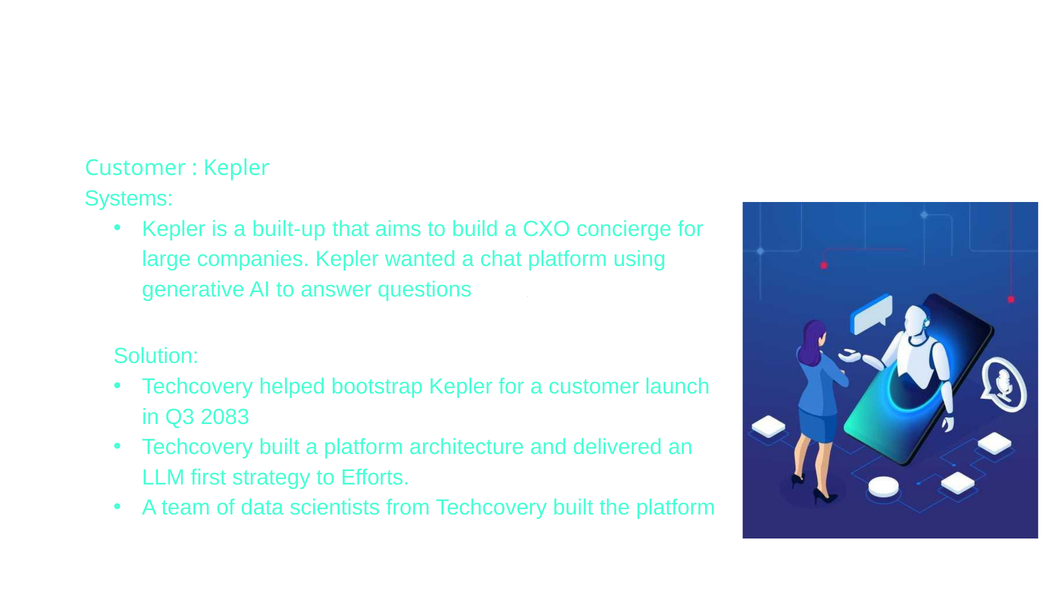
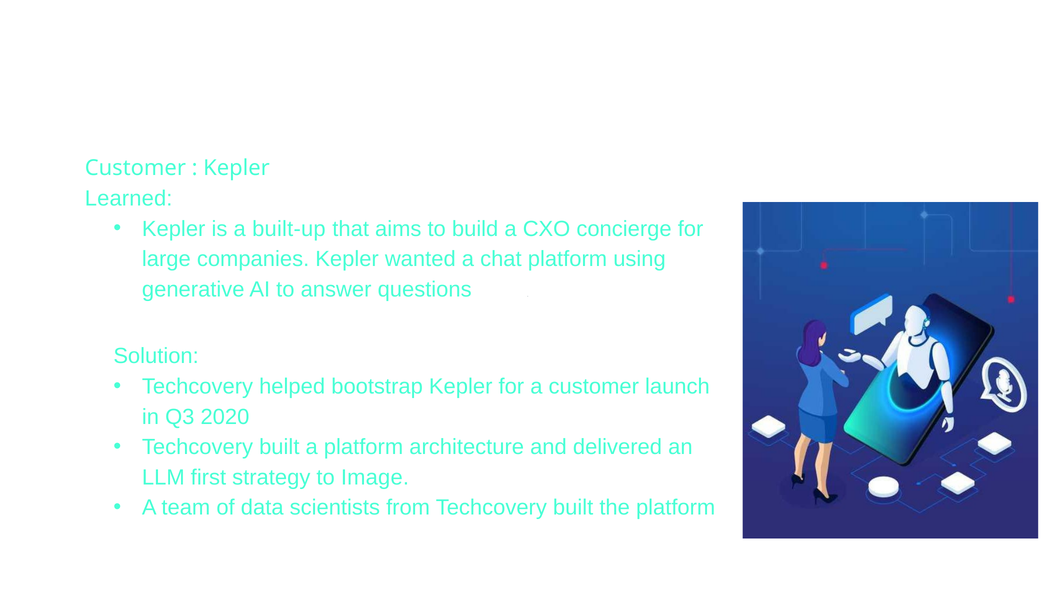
Systems: Systems -> Learned (129, 199)
2083: 2083 -> 2020 (225, 417)
Efforts: Efforts -> Image (375, 478)
